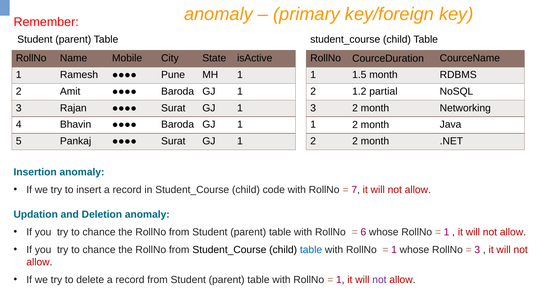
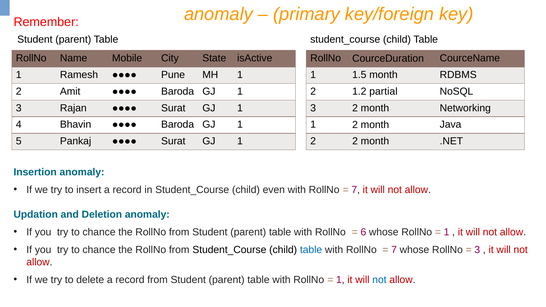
code: code -> even (274, 190)
1: 1 -> 7 (394, 250)
not colour: purple -> blue (379, 280)
